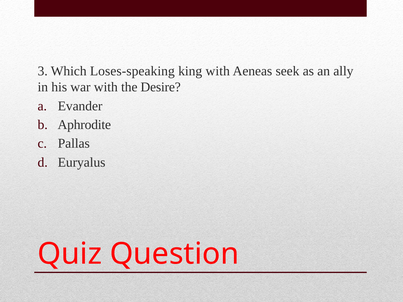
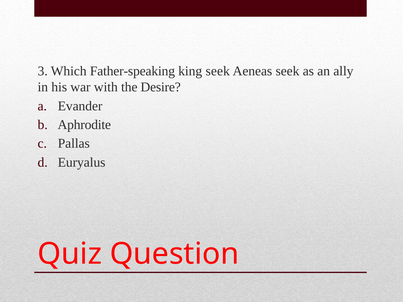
Loses-speaking: Loses-speaking -> Father-speaking (132, 71)
king with: with -> seek (218, 71)
